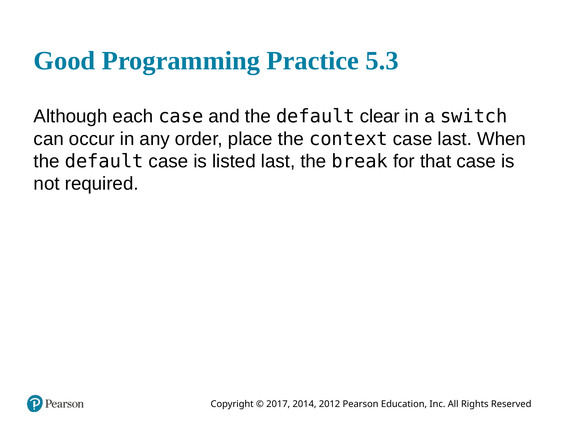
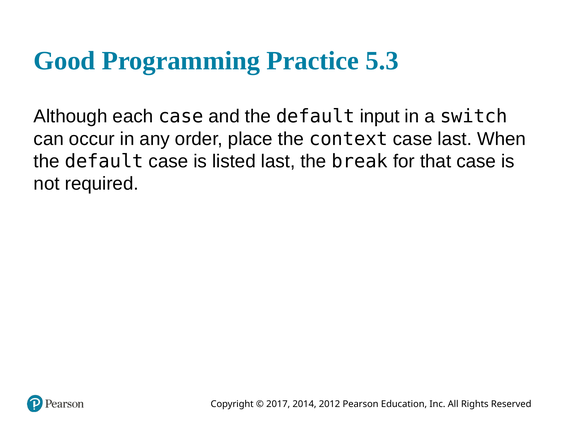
clear: clear -> input (380, 116)
